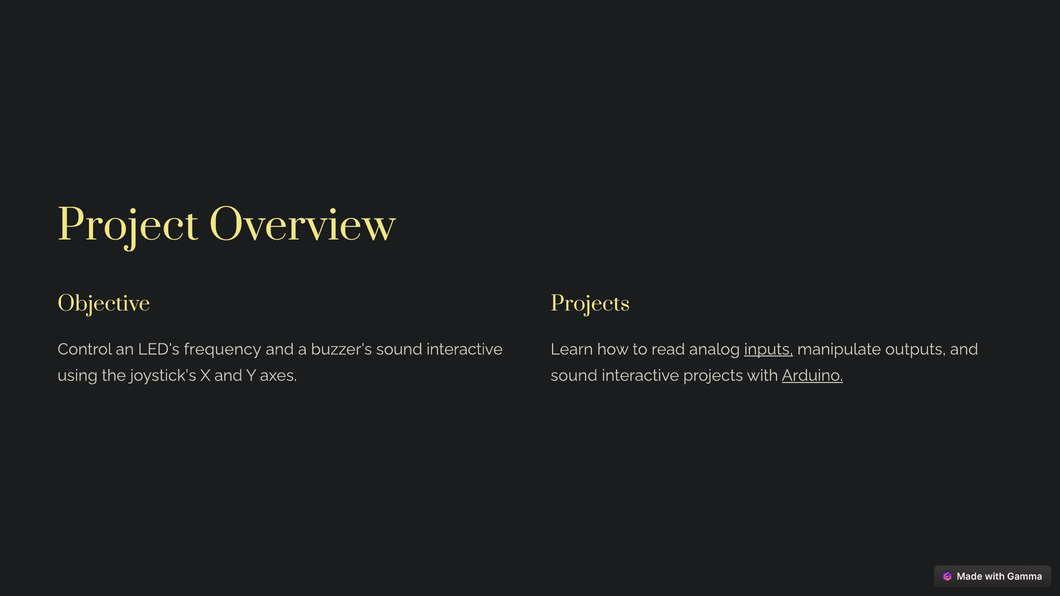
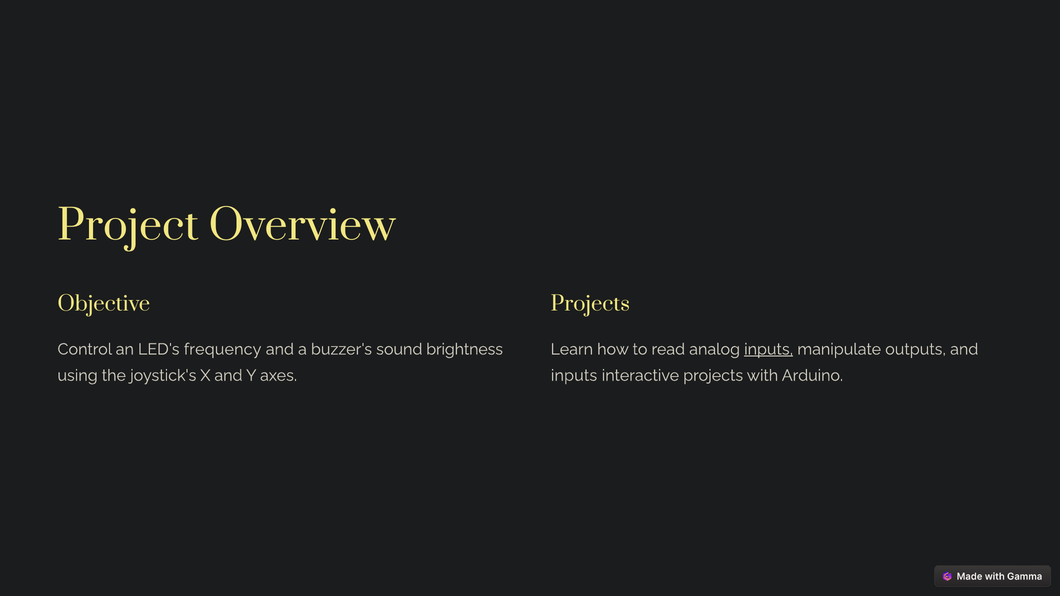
buzzer's sound interactive: interactive -> brightness (465, 349)
sound: sound -> inputs (574, 376)
Arduino underline: present -> none (812, 376)
